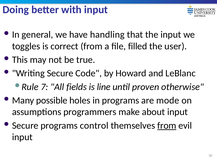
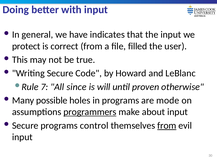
handling: handling -> indicates (107, 35)
toggles: toggles -> protect (26, 46)
fields: fields -> since (76, 87)
line: line -> will (104, 87)
programmers underline: none -> present (90, 112)
